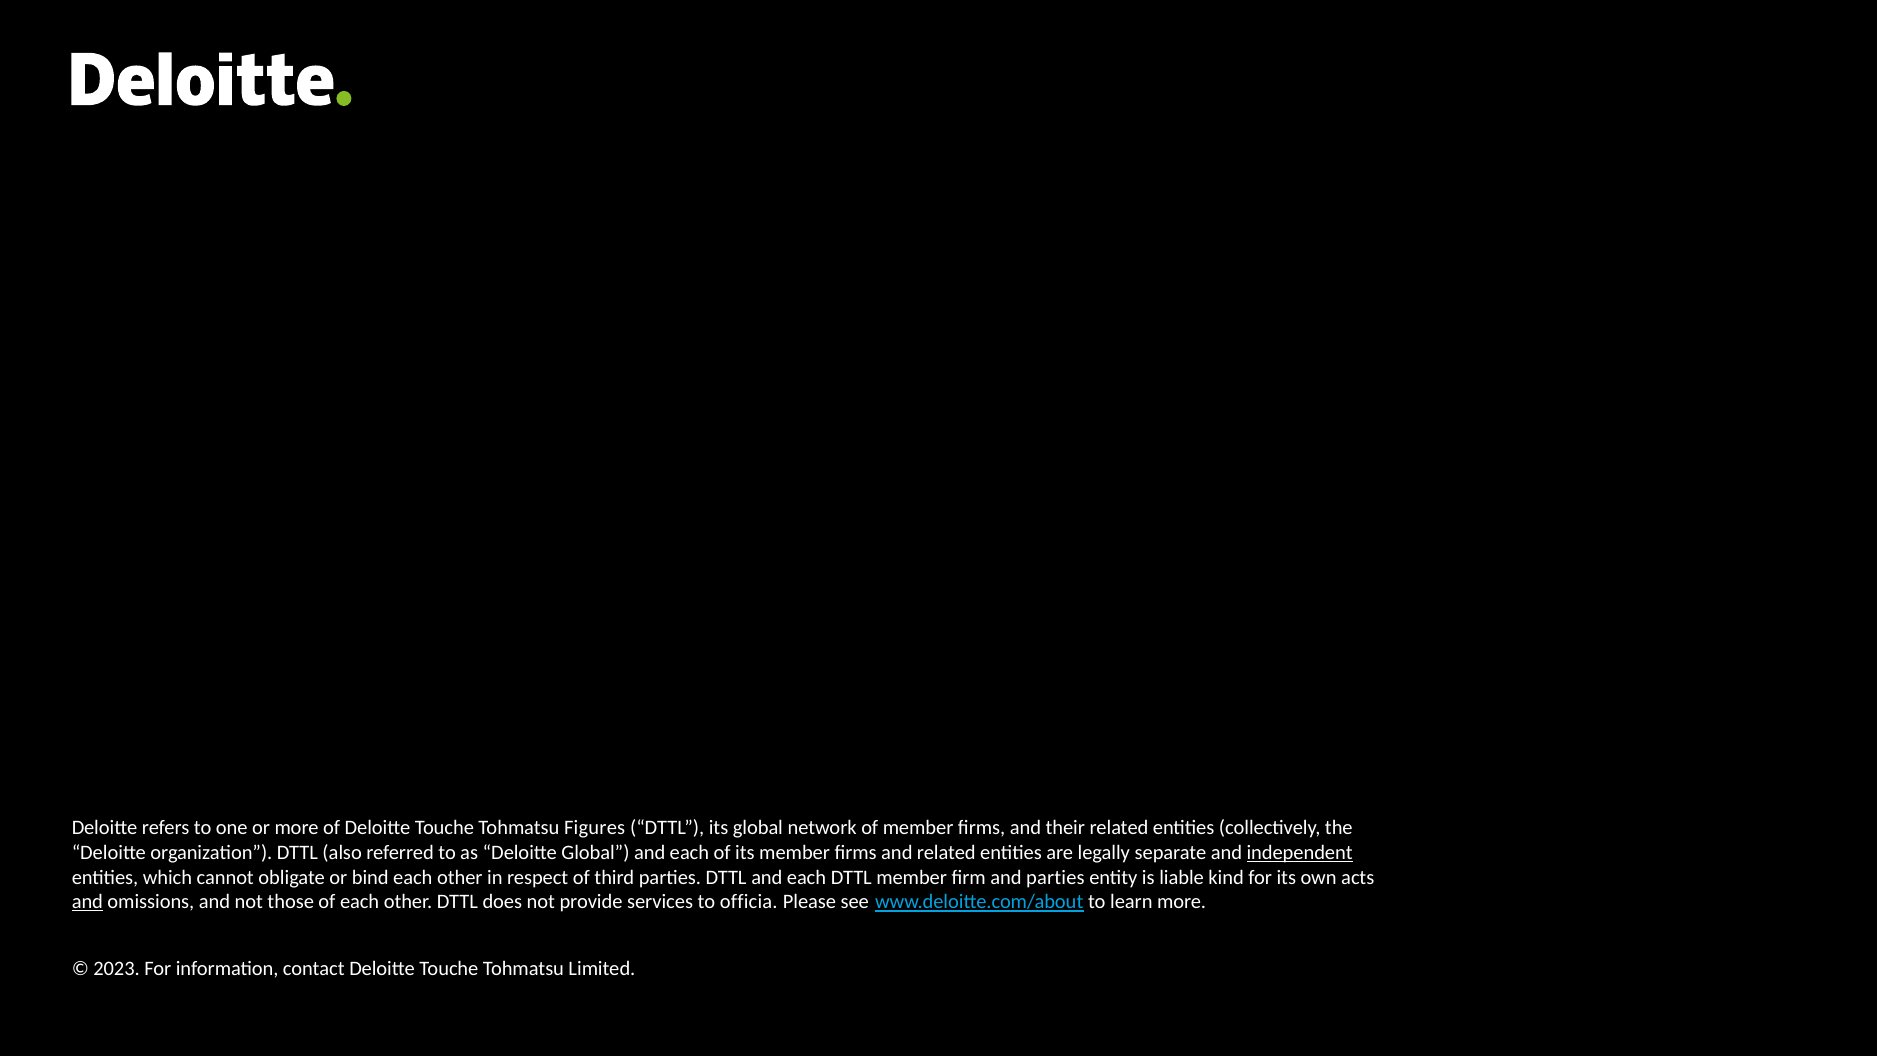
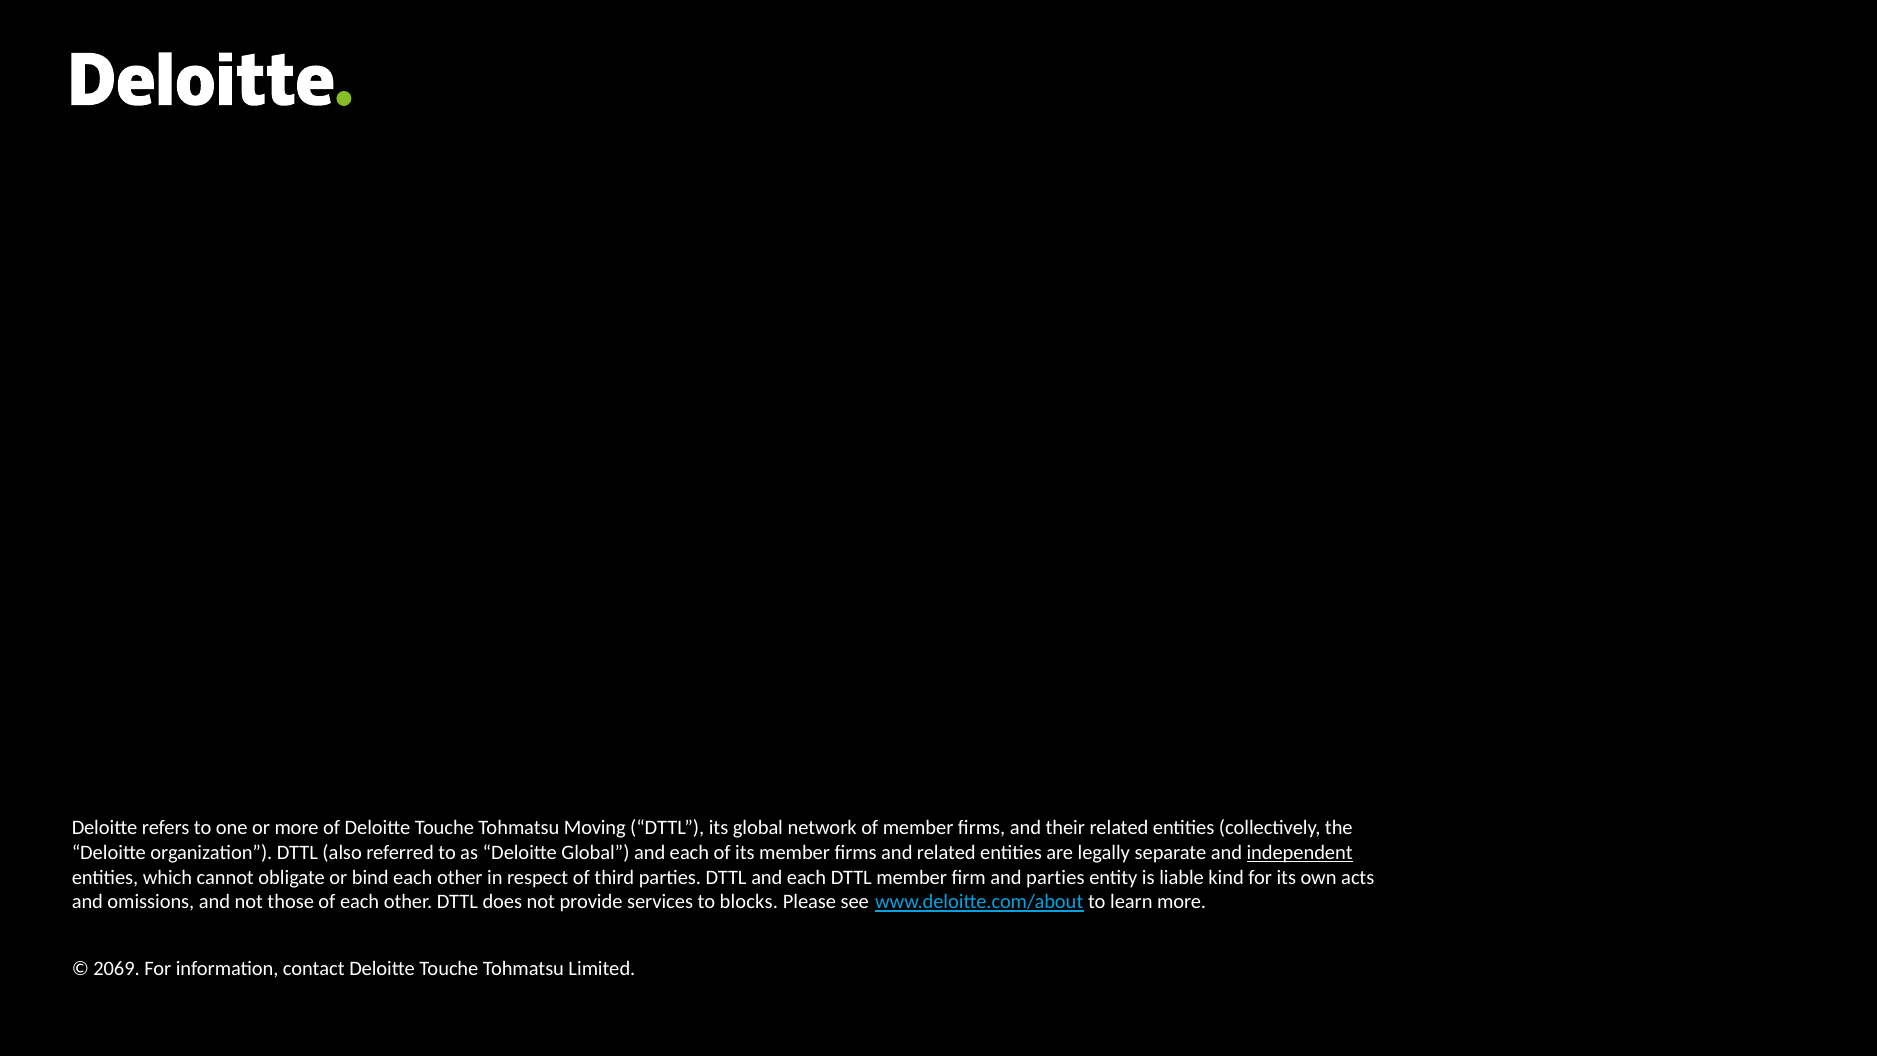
Figures: Figures -> Moving (595, 828)
and underline: present -> none (87, 902)
officia: officia -> blocks (749, 902)
2023: 2023 -> 2069 (117, 969)
